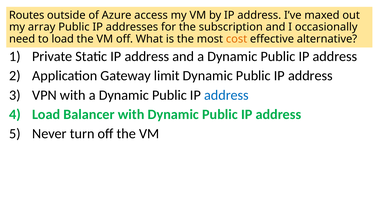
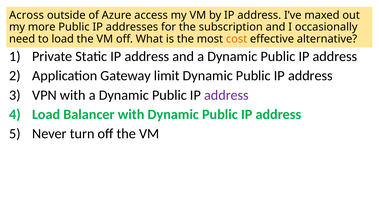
Routes: Routes -> Across (27, 15)
array: array -> more (42, 27)
address colour: blue -> purple (226, 95)
